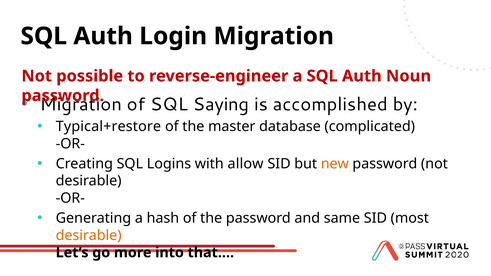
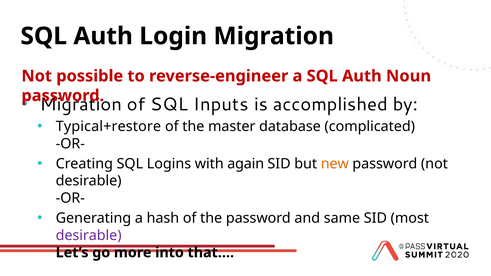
Saying: Saying -> Inputs (221, 104)
allow: allow -> again (246, 164)
desirable colour: orange -> purple (89, 236)
